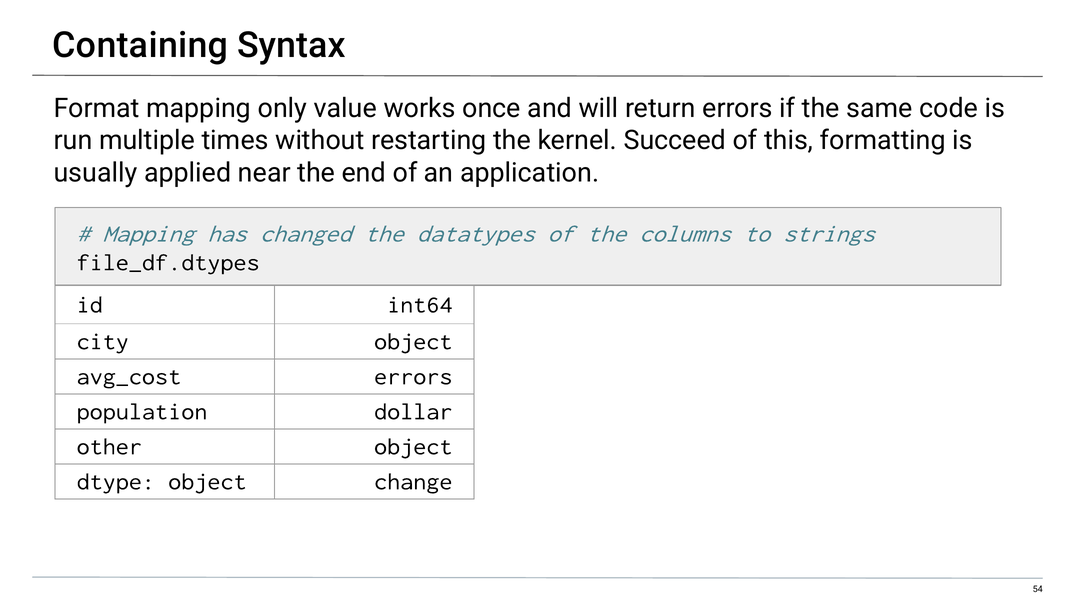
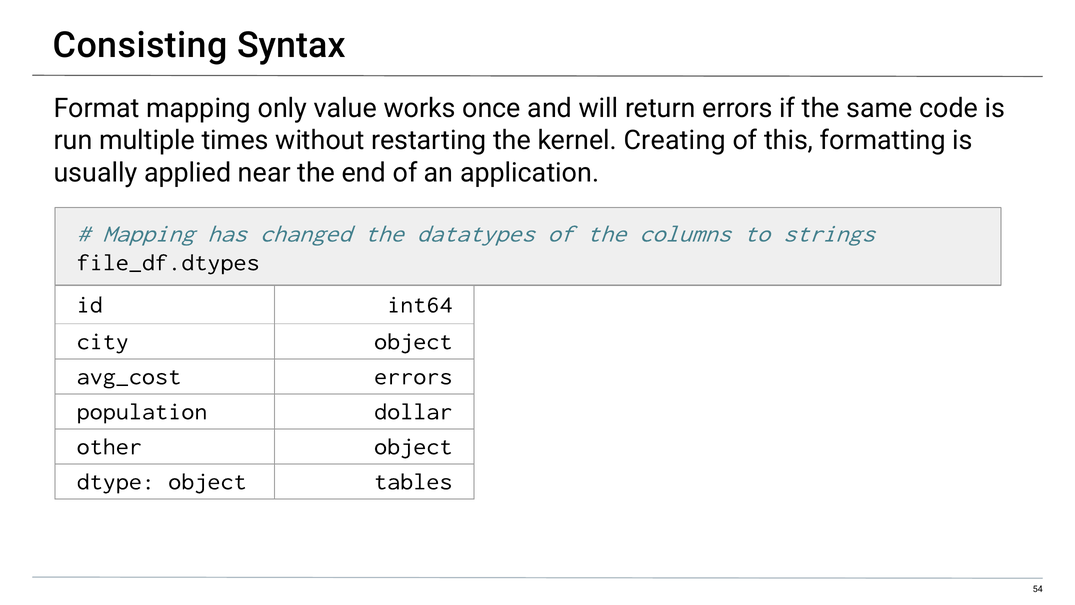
Containing: Containing -> Consisting (140, 46)
Succeed: Succeed -> Creating (675, 140)
change: change -> tables (413, 481)
